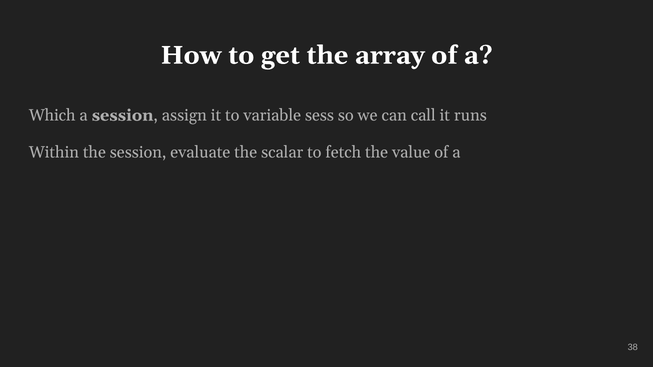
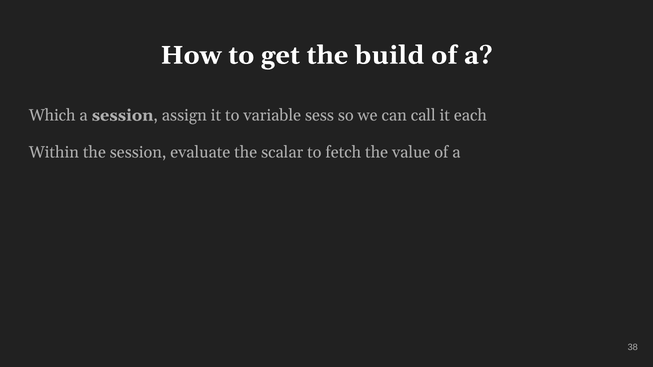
array: array -> build (390, 55)
runs: runs -> each (470, 115)
